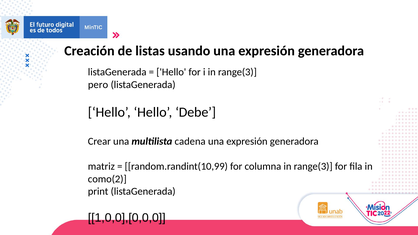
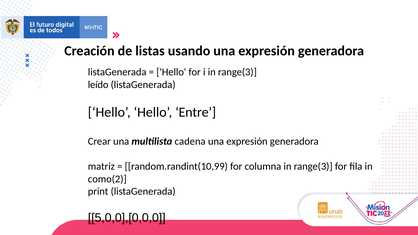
pero: pero -> leído (98, 85)
Debe: Debe -> Entre (196, 112)
1,0,0],[0,0,0: 1,0,0],[0,0,0 -> 5,0,0],[0,0,0 (127, 218)
